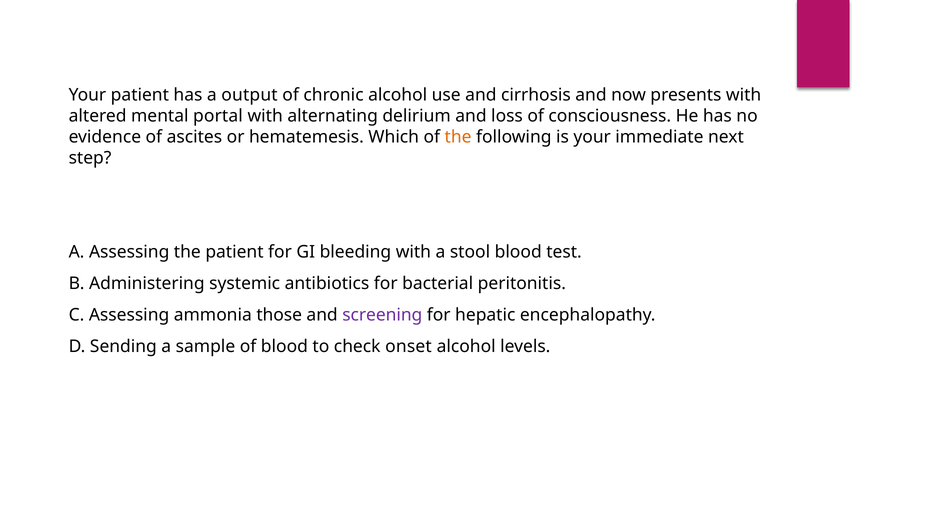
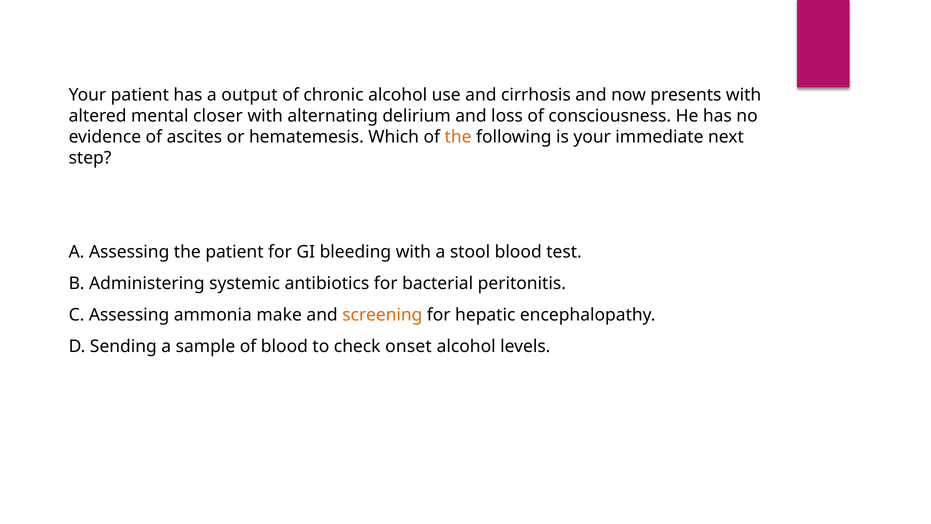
portal: portal -> closer (218, 116)
those: those -> make (279, 315)
screening colour: purple -> orange (382, 315)
